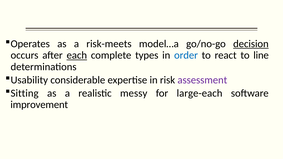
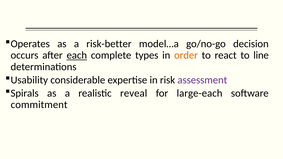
risk-meets: risk-meets -> risk-better (109, 44)
decision underline: present -> none (251, 44)
order colour: blue -> orange (186, 55)
Sitting: Sitting -> Spirals (25, 93)
messy: messy -> reveal (134, 93)
improvement: improvement -> commitment (39, 105)
